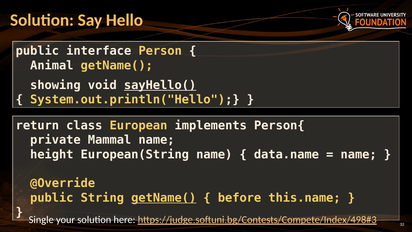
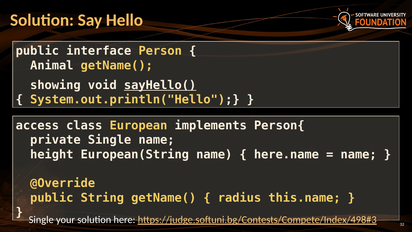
return: return -> access (37, 125)
private Mammal: Mammal -> Single (110, 140)
data.name: data.name -> here.name (286, 154)
getName( underline: present -> none (164, 198)
before: before -> radius (240, 198)
